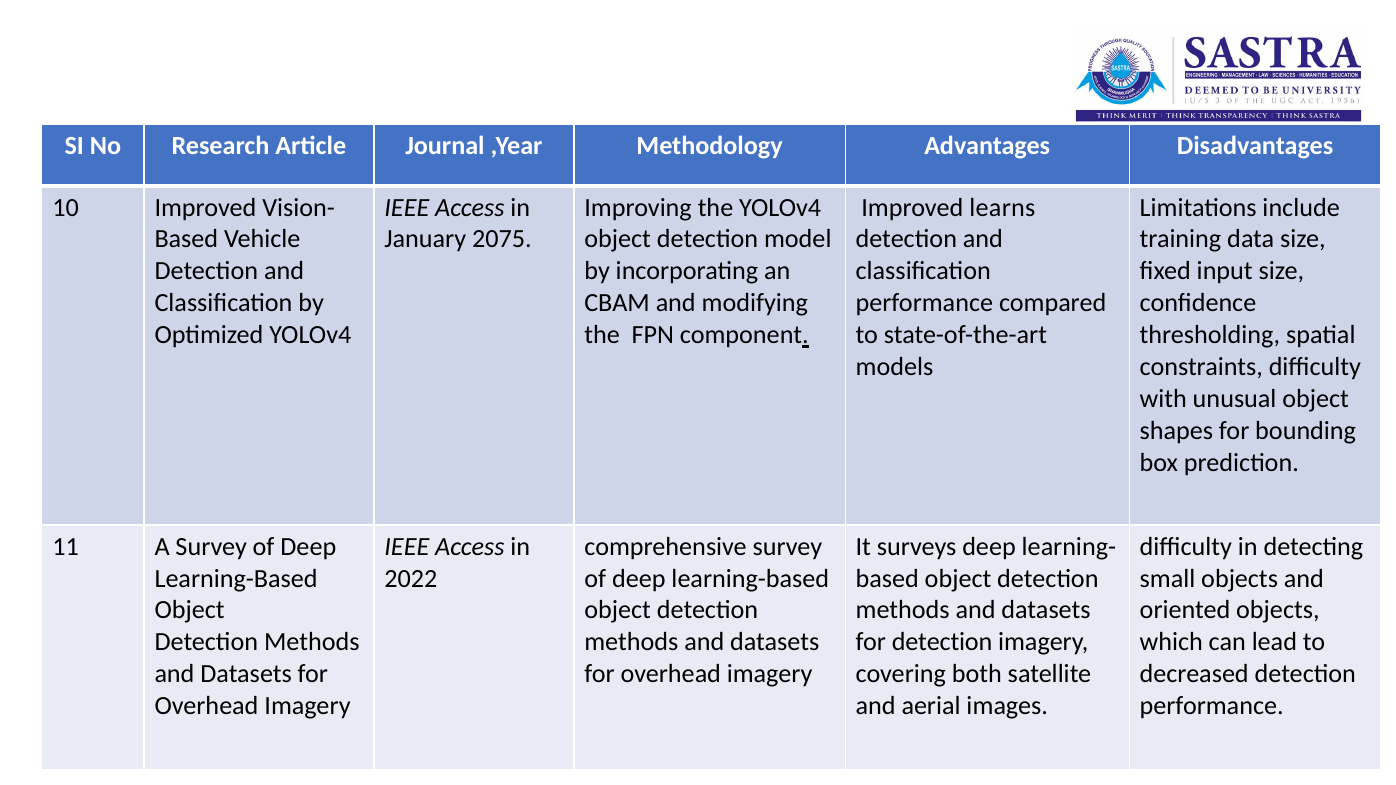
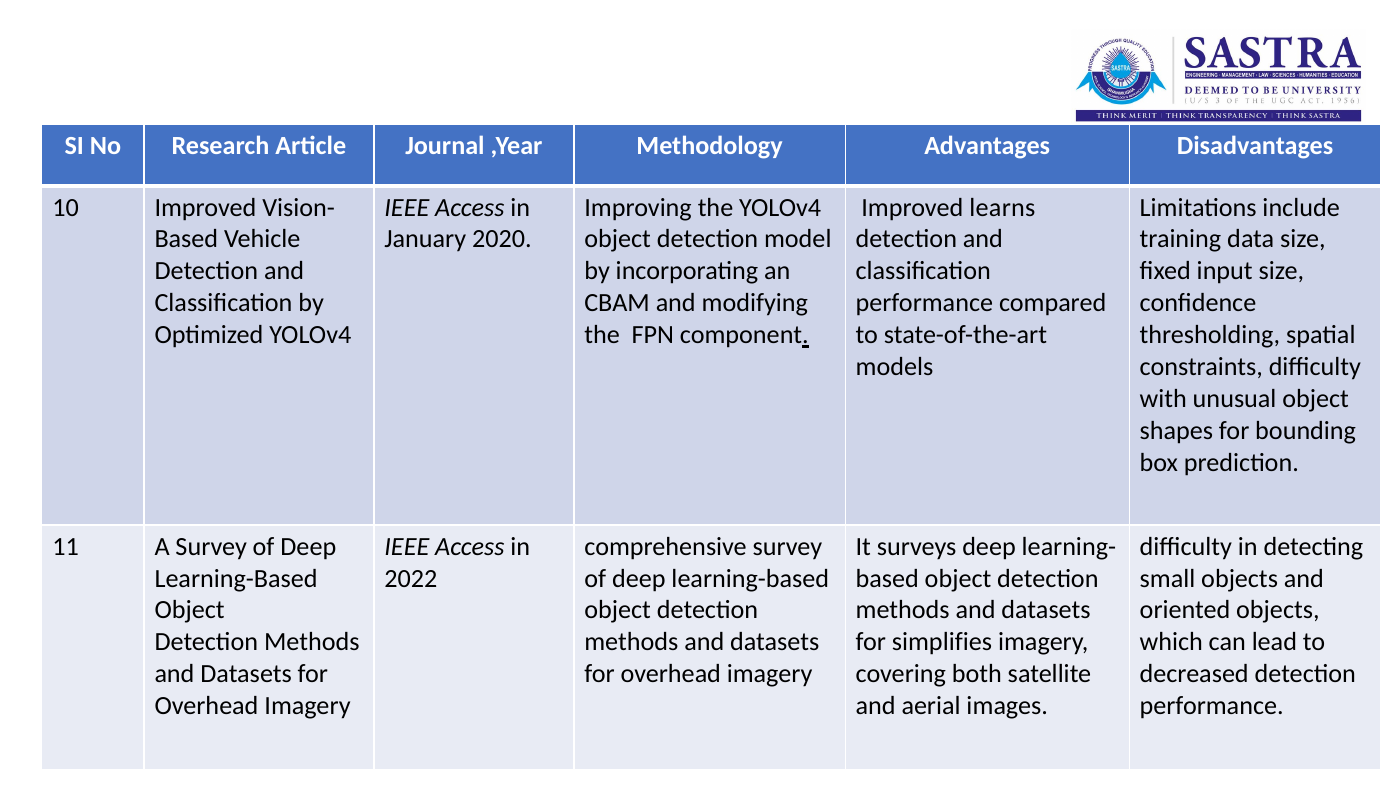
2075: 2075 -> 2020 (502, 239)
for detection: detection -> simplifies (942, 642)
